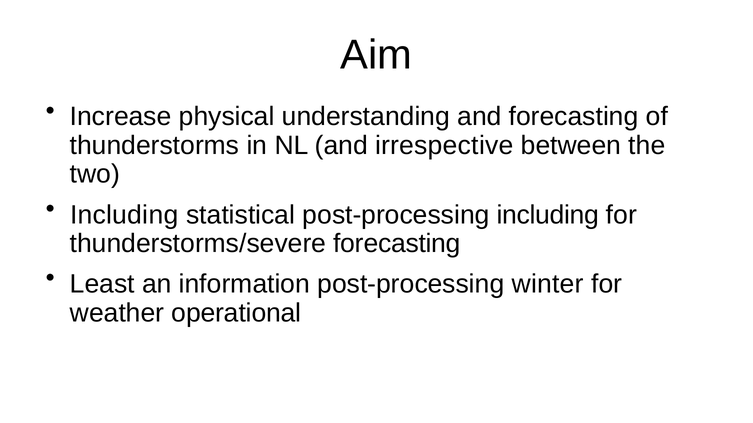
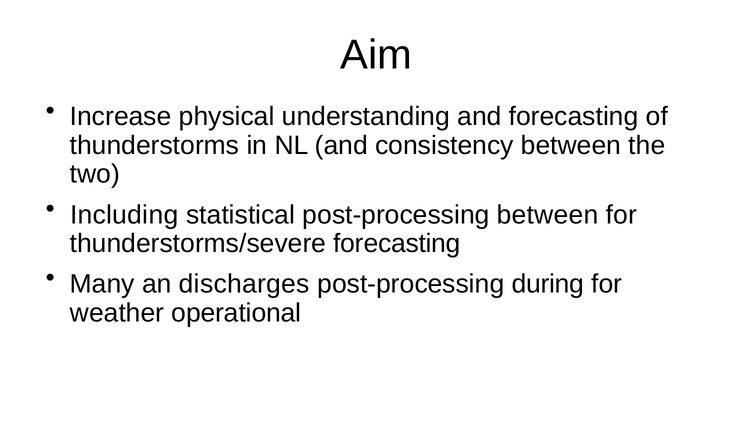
irrespective: irrespective -> consistency (444, 146)
post-processing including: including -> between (548, 215)
Least: Least -> Many (102, 285)
information: information -> discharges (244, 285)
winter: winter -> during (548, 285)
